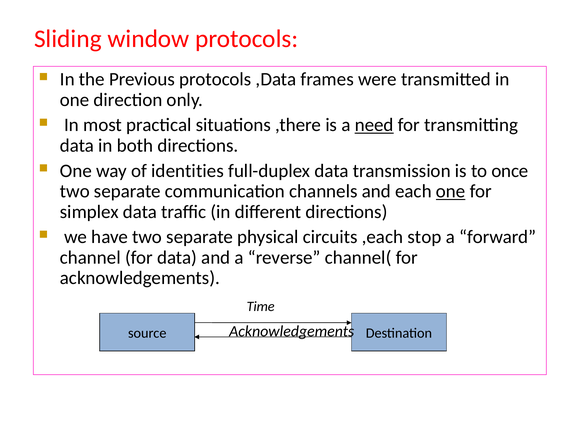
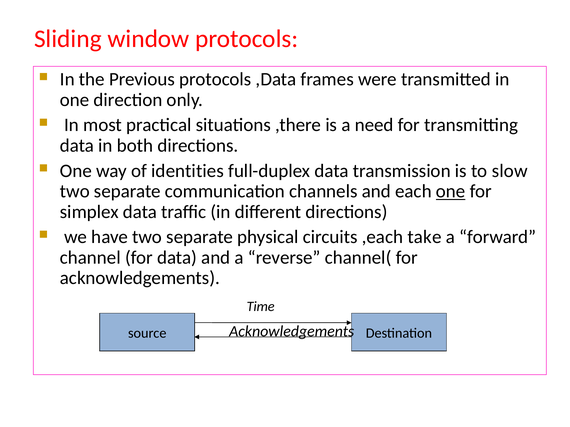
need underline: present -> none (374, 125)
once: once -> slow (510, 171)
stop: stop -> take (424, 237)
